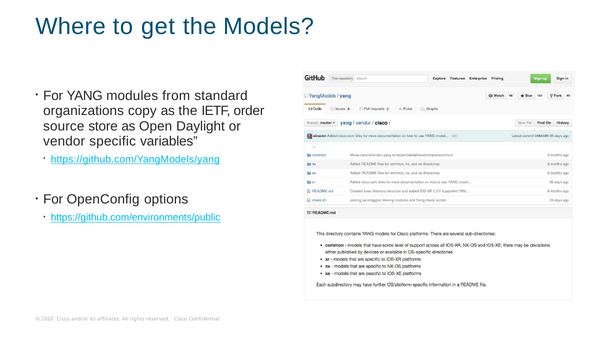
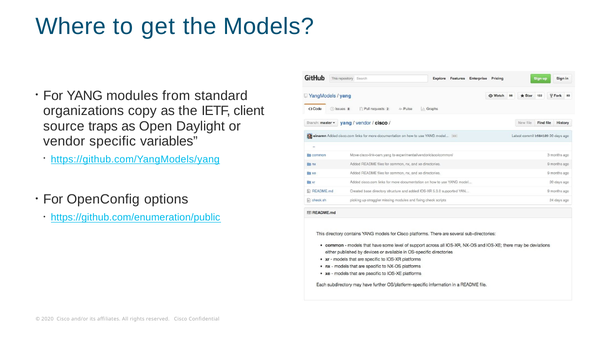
order: order -> client (249, 111)
store: store -> traps (103, 126)
https://github.com/environments/public: https://github.com/environments/public -> https://github.com/enumeration/public (136, 218)
